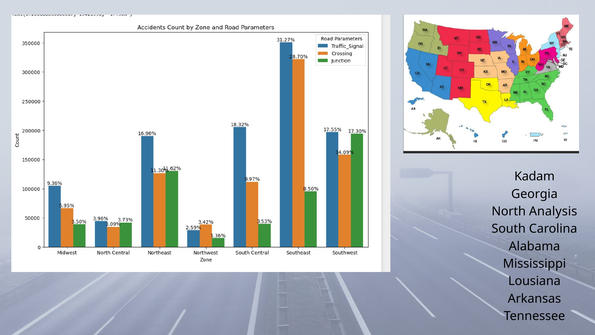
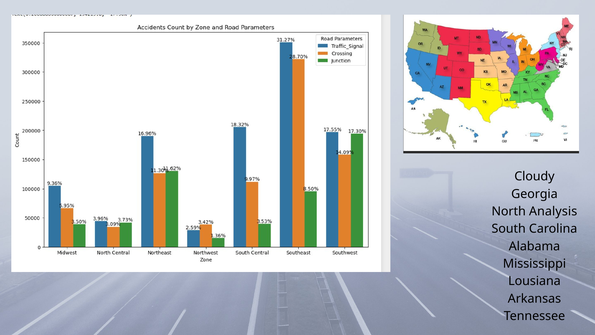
Kadam: Kadam -> Cloudy (534, 176)
